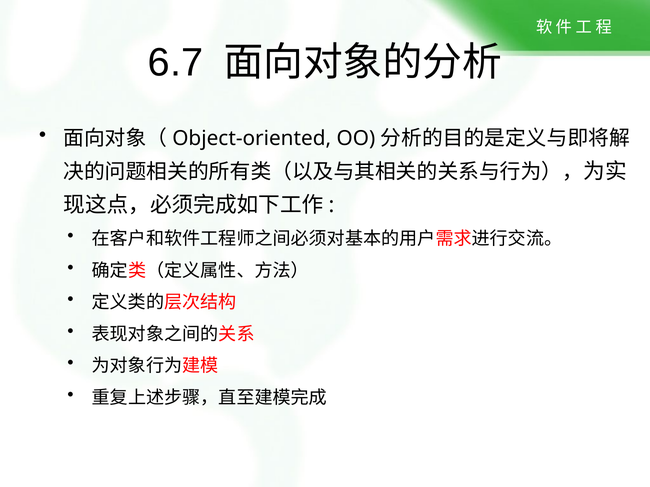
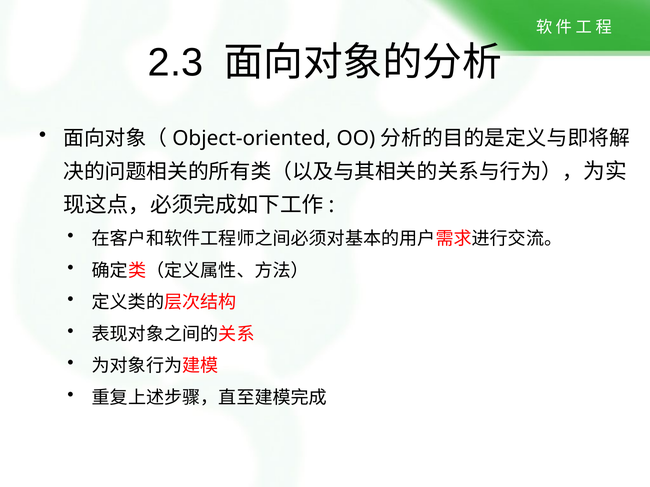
6.7: 6.7 -> 2.3 (176, 63)
